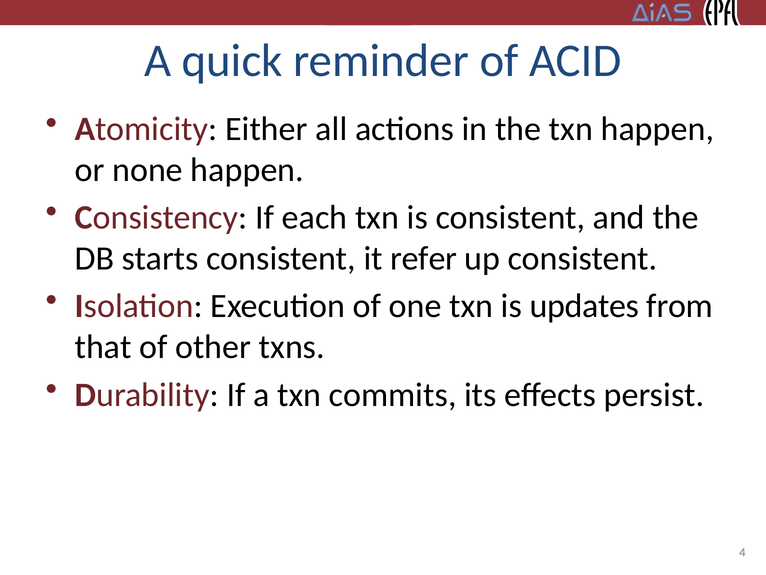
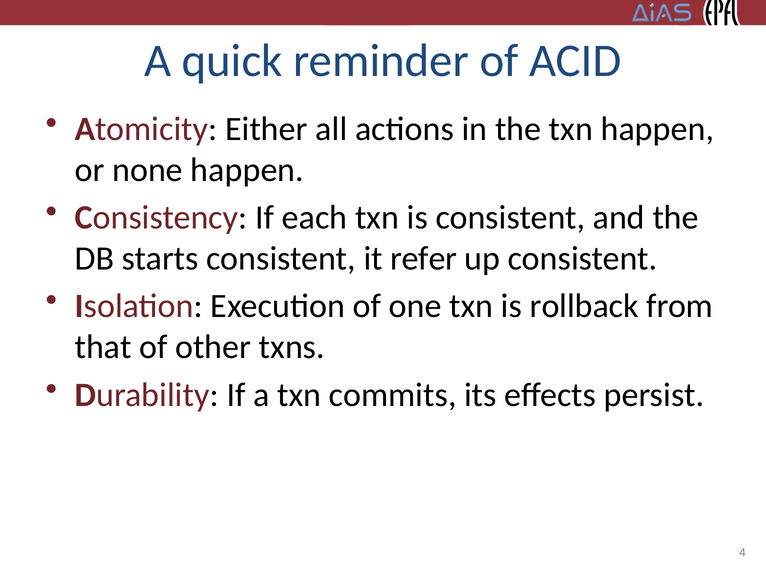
updates: updates -> rollback (584, 306)
